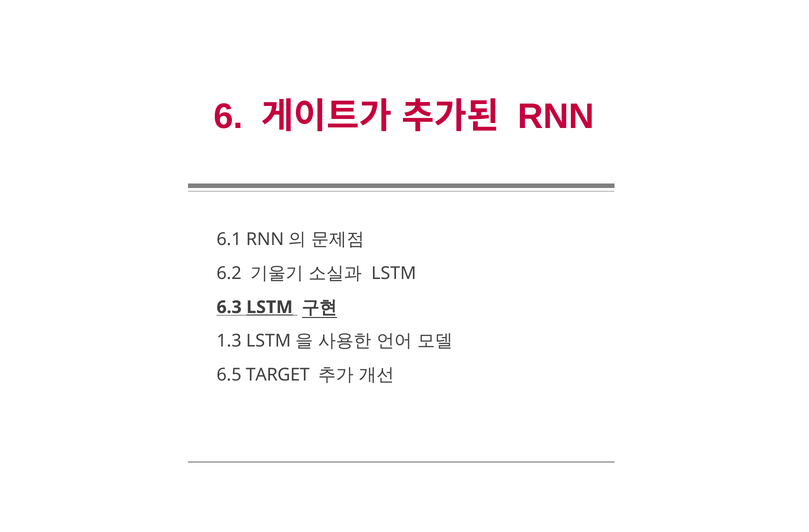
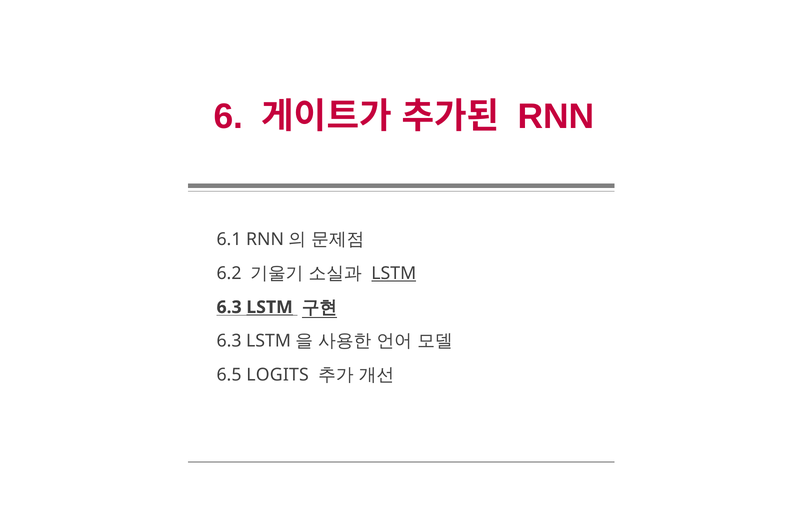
LSTM underline: none -> present (394, 273)
1.3: 1.3 -> 6.3 (229, 341)
TARGET: TARGET -> LOGITS (278, 375)
